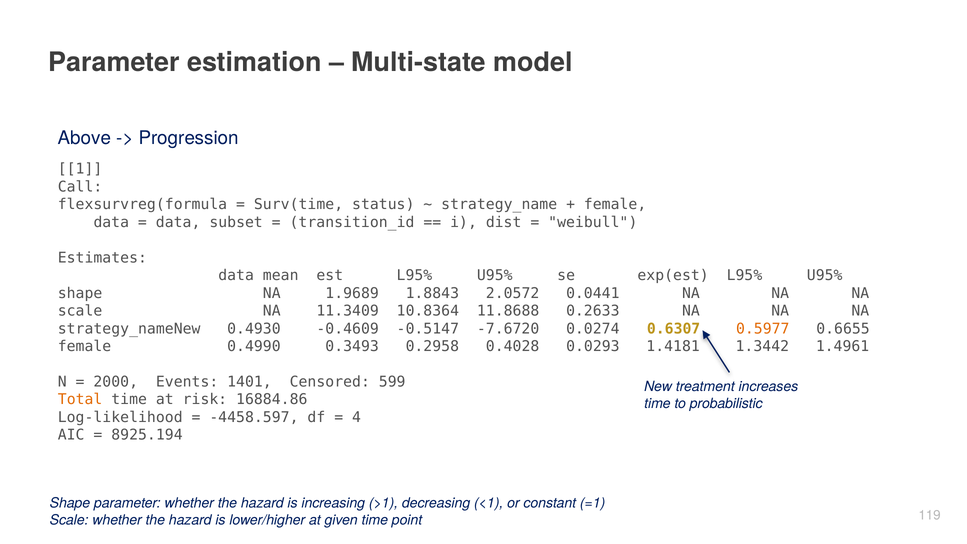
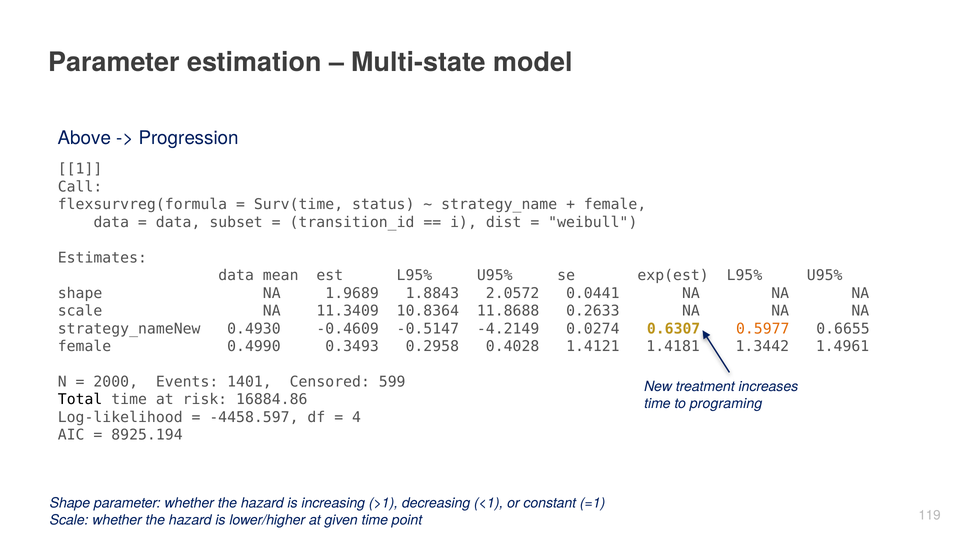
-7.6720: -7.6720 -> -4.2149 (508, 329)
0.0293: 0.0293 -> 1.4121 (593, 346)
Total colour: orange -> black (80, 400)
probabilistic: probabilistic -> programing (726, 403)
